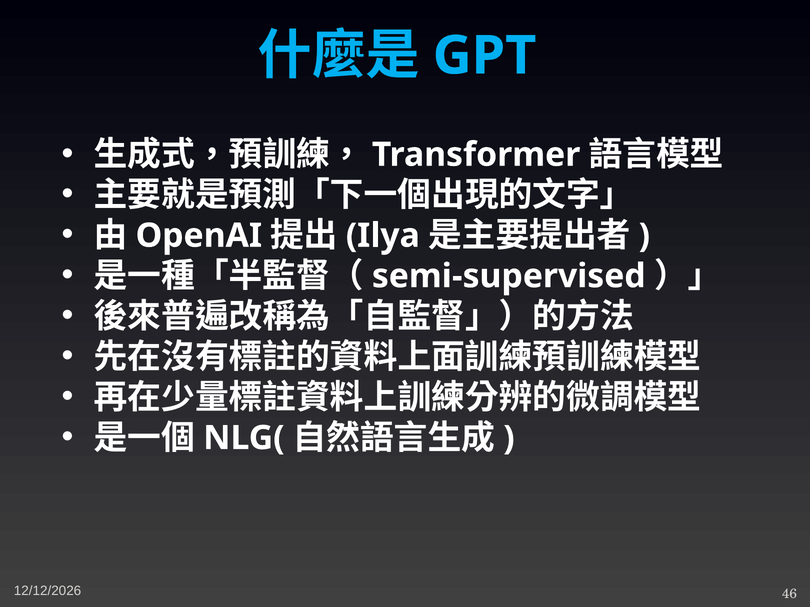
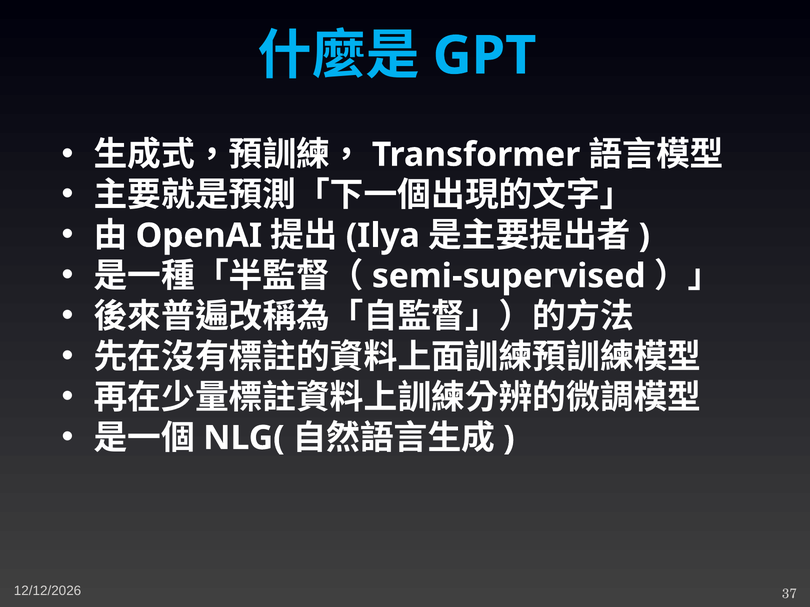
46: 46 -> 37 (789, 594)
